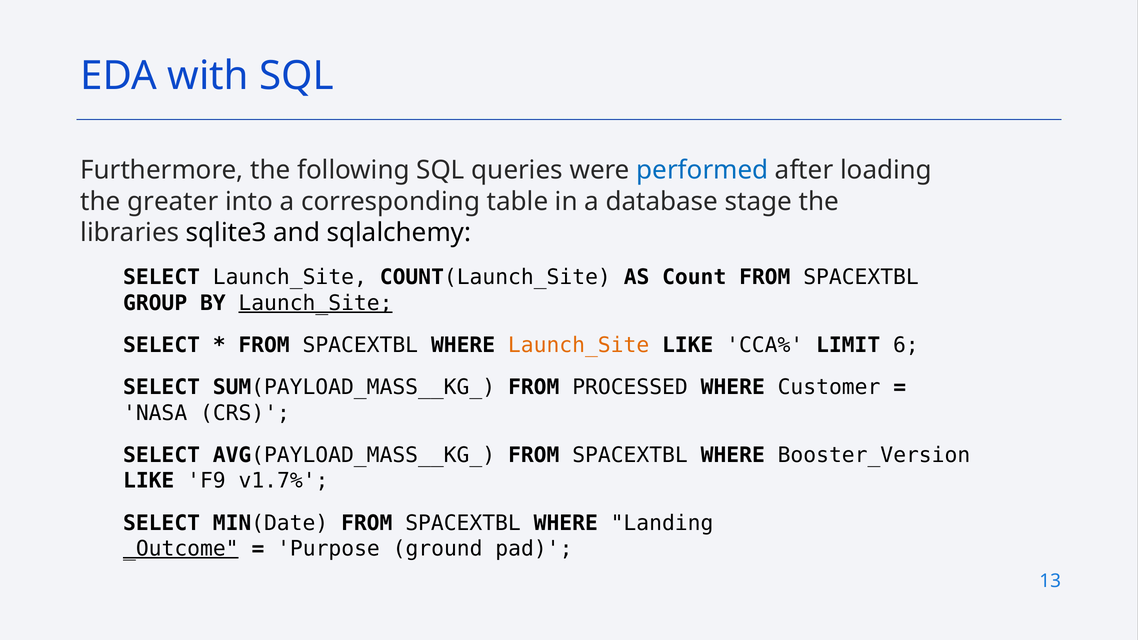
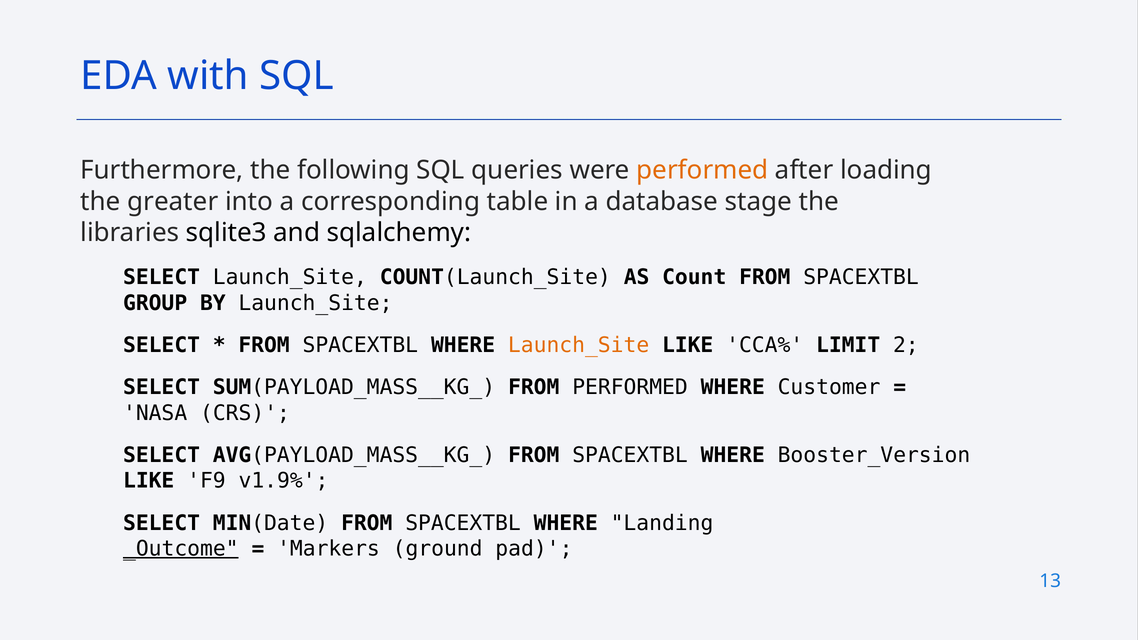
performed colour: blue -> orange (702, 170)
Launch_Site underline: present -> none (315, 303)
6: 6 -> 2 (906, 345)
FROM PROCESSED: PROCESSED -> PERFORMED (630, 388)
v1.7%: v1.7% -> v1.9% (284, 481)
Purpose: Purpose -> Markers (328, 549)
